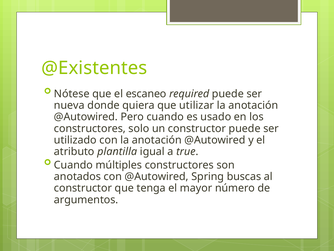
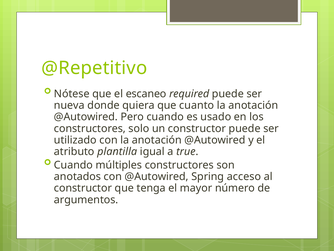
@Existentes: @Existentes -> @Repetitivo (94, 68)
utilizar: utilizar -> cuanto (197, 105)
buscas: buscas -> acceso (244, 176)
